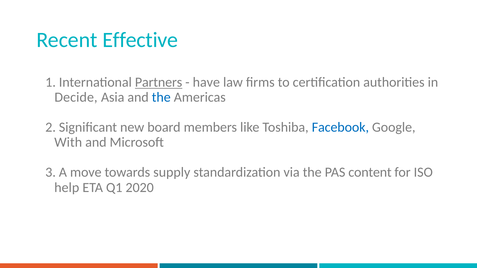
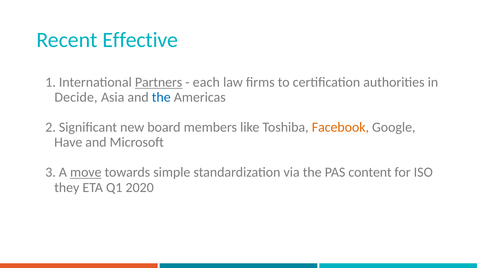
have: have -> each (206, 82)
Facebook colour: blue -> orange (340, 128)
With: With -> Have (68, 143)
move underline: none -> present (86, 173)
supply: supply -> simple (172, 173)
help: help -> they (67, 188)
